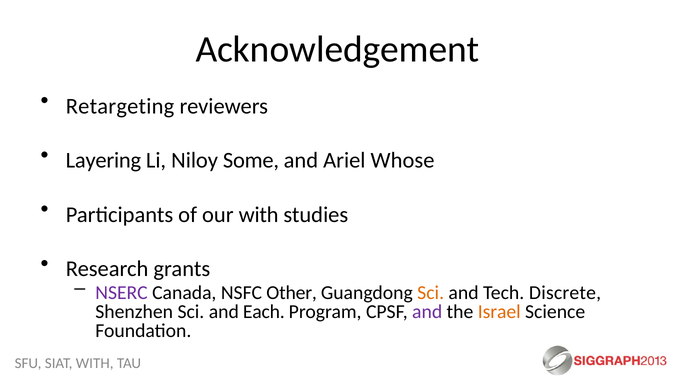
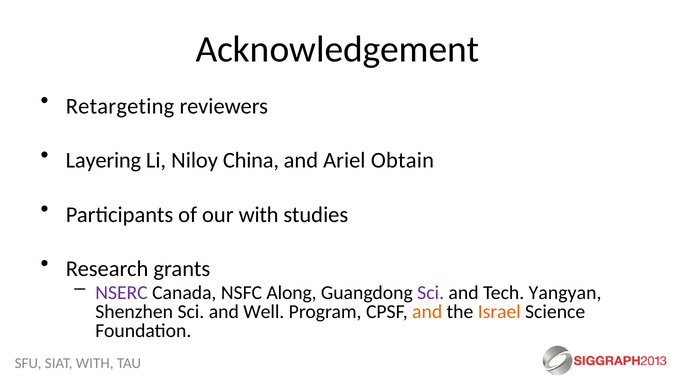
Some: Some -> China (251, 160)
Whose: Whose -> Obtain (402, 160)
Other: Other -> Along (292, 293)
Sci colour: orange -> purple (431, 293)
Discrete: Discrete -> Yangyan (565, 293)
Each: Each -> Well (264, 312)
and colour: purple -> orange (427, 312)
